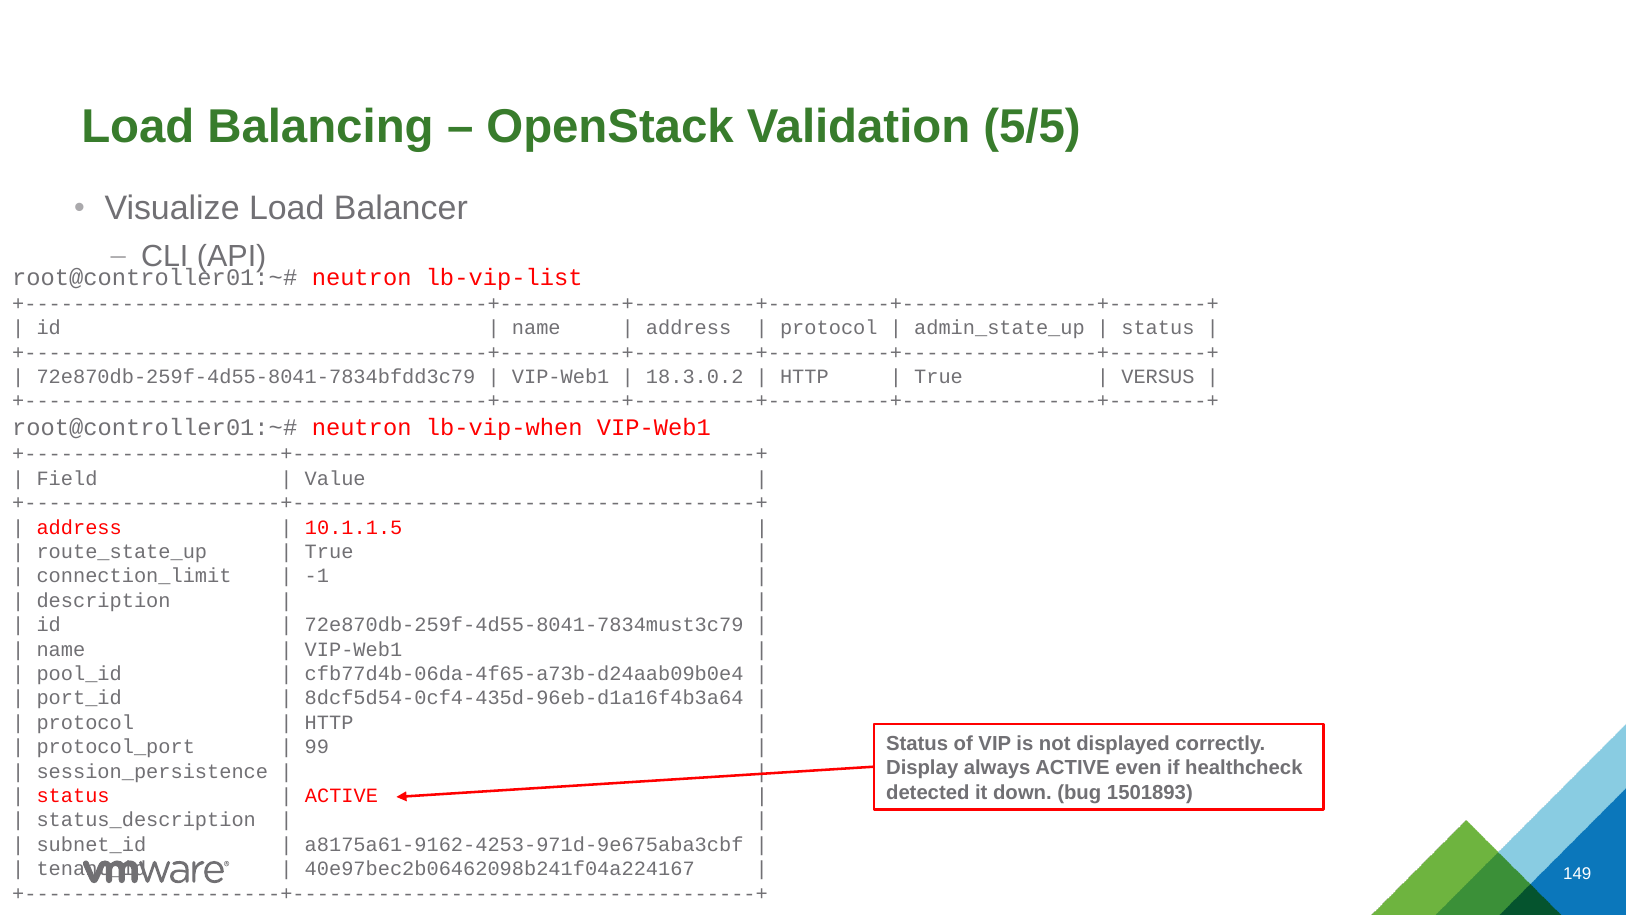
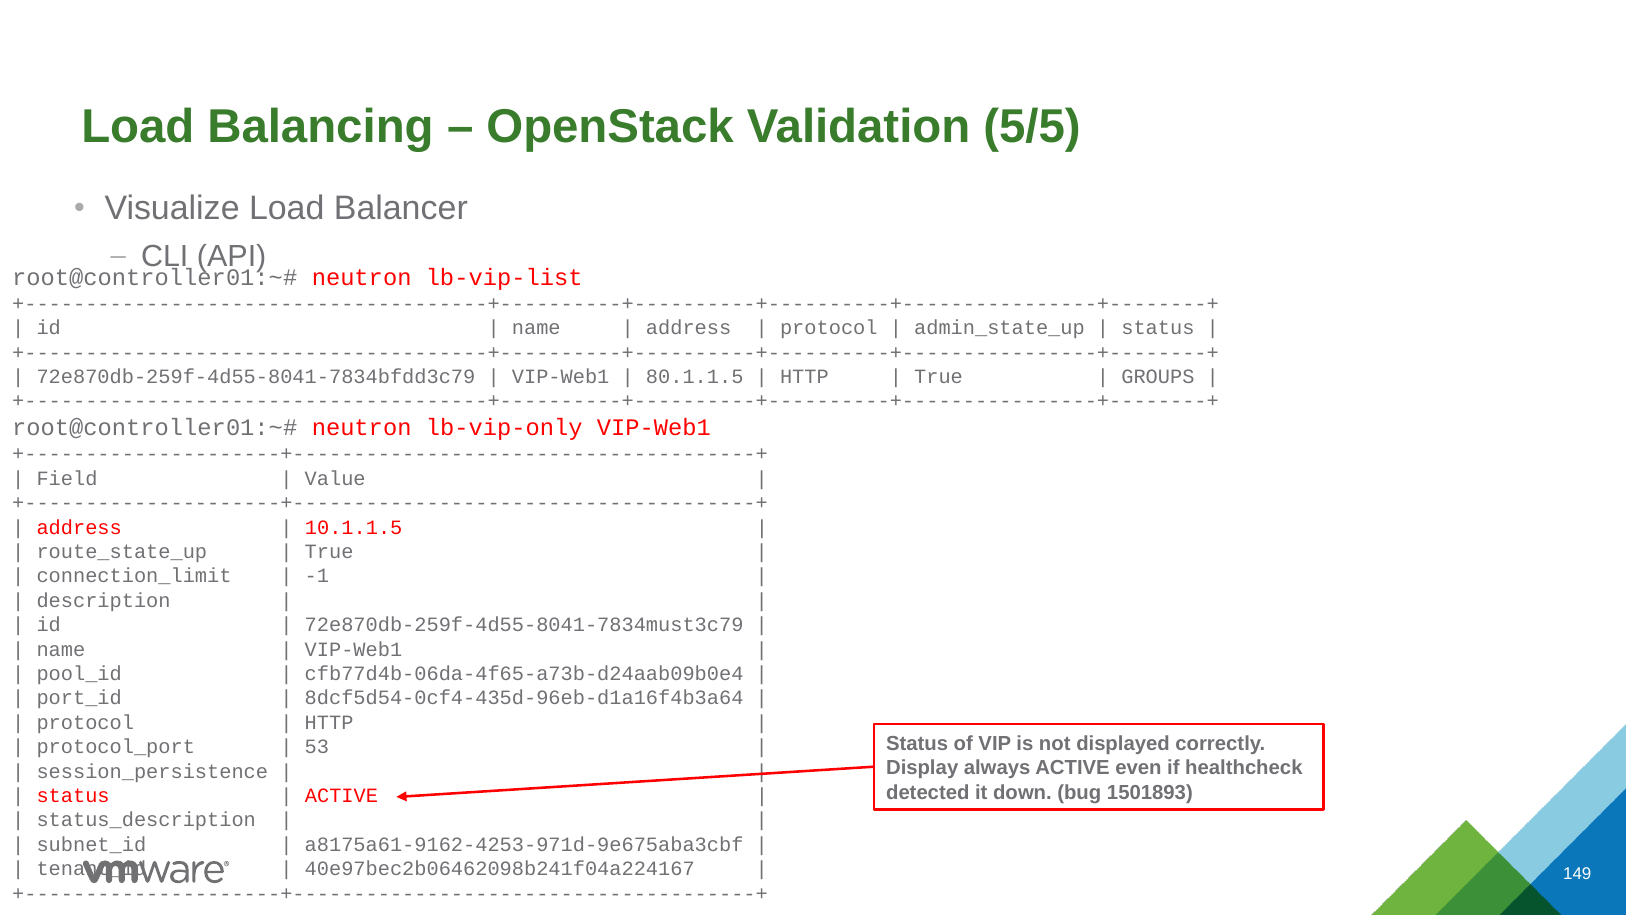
18.3.0.2: 18.3.0.2 -> 80.1.1.5 (695, 377)
VERSUS: VERSUS -> GROUPS (1158, 377)
lb-vip-when: lb-vip-when -> lb-vip-only (504, 428)
99: 99 -> 53 (317, 747)
